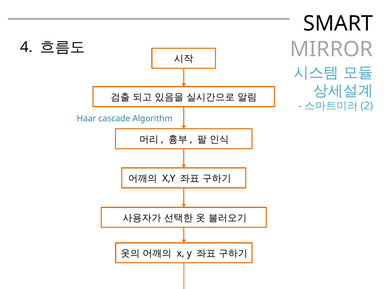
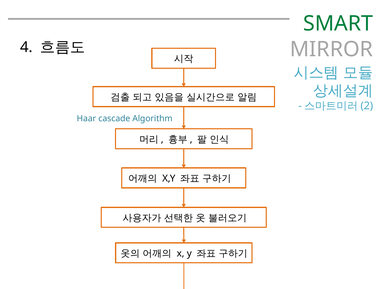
SMART colour: black -> green (338, 24)
